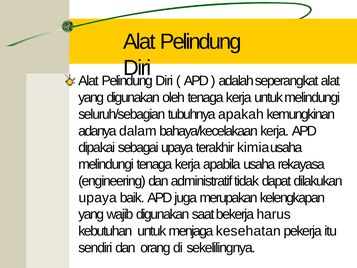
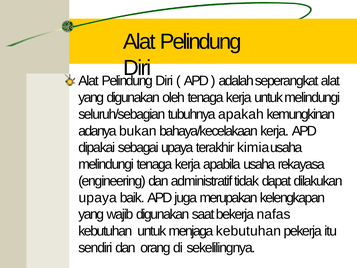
dalam: dalam -> bukan (138, 131)
harus: harus -> nafas (274, 214)
menjaga kesehatan: kesehatan -> kebutuhan (248, 231)
